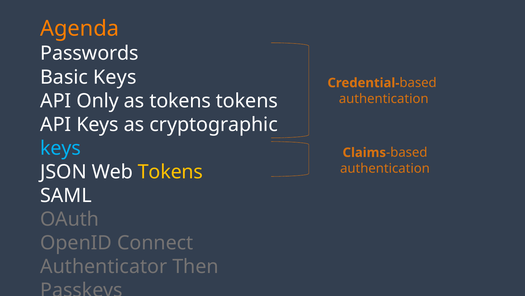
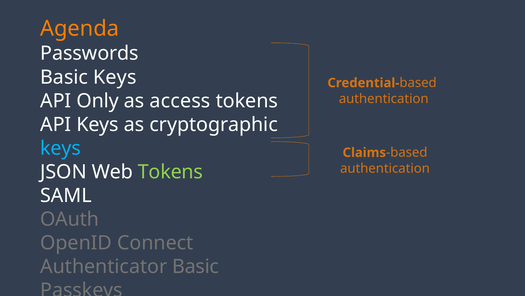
as tokens: tokens -> access (180, 101)
Tokens colour: yellow -> light green (170, 171)
Authenticator Then: Then -> Basic (196, 266)
